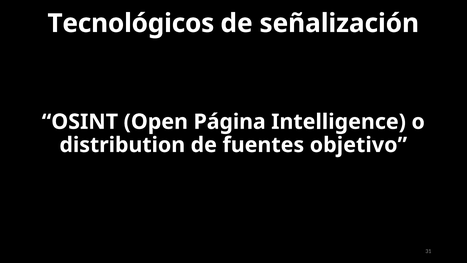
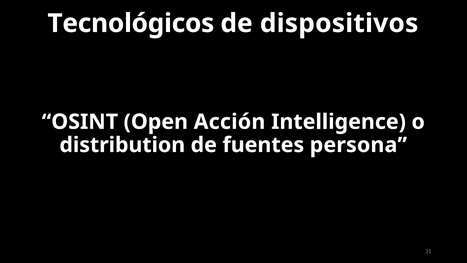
señalización: señalización -> dispositivos (339, 23)
Página: Página -> Acción (229, 122)
objetivo: objetivo -> persona (358, 145)
